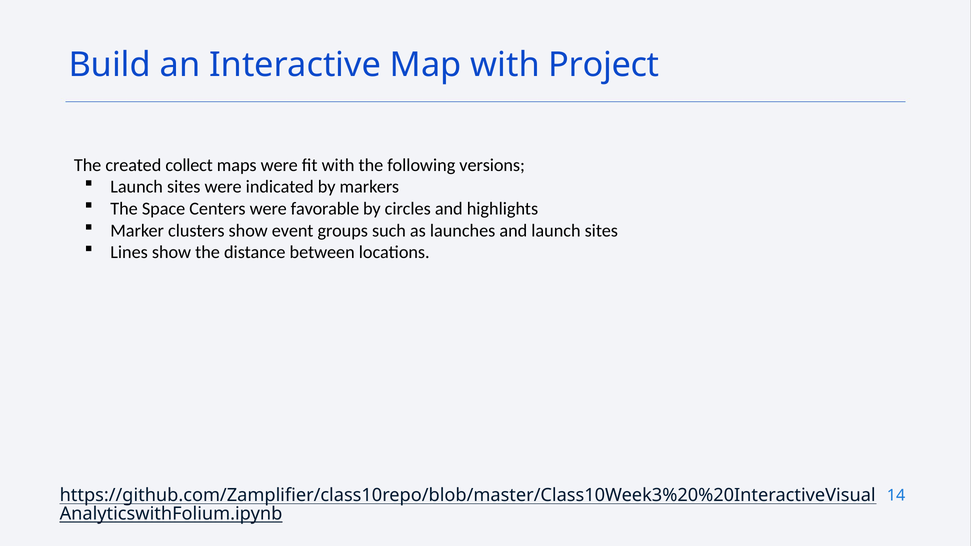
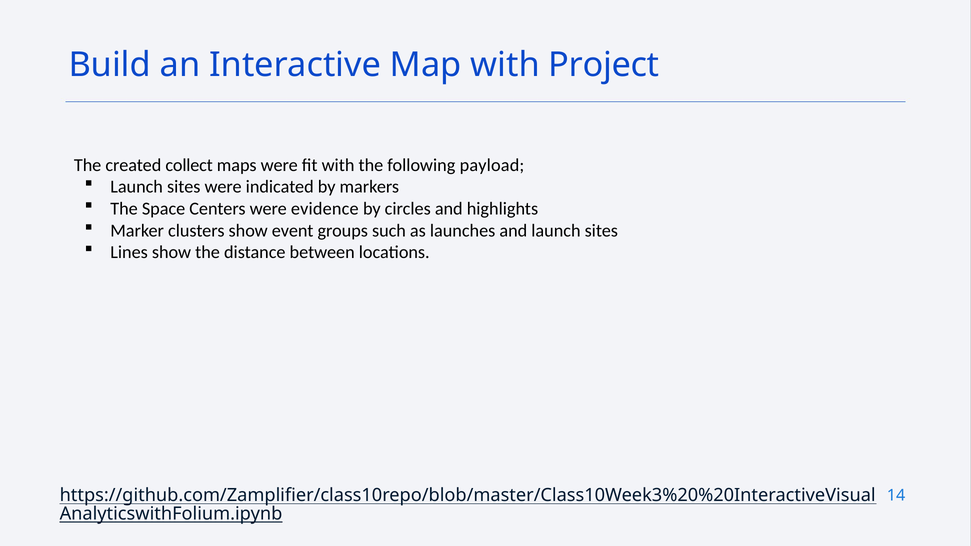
versions: versions -> payload (492, 165)
favorable: favorable -> evidence (325, 209)
